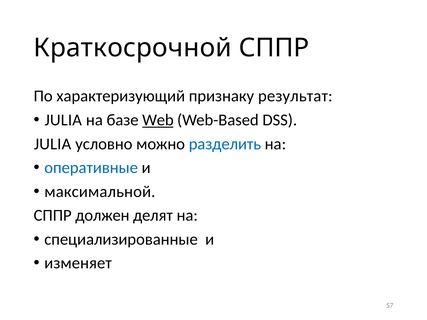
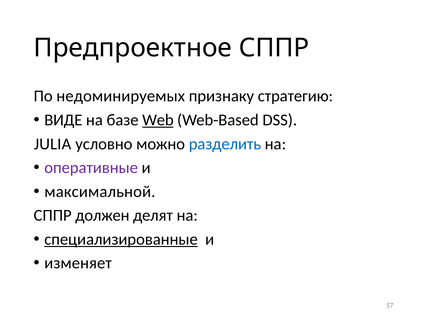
Краткосрочной: Краткосрочной -> Предпроектное (133, 48)
характеризующий: характеризующий -> недоминируемых (121, 96)
результат: результат -> стратегию (295, 96)
JULIA: JULIA -> ВИДЕ (63, 120)
оперативные colour: blue -> purple (91, 168)
специализированные underline: none -> present (121, 239)
